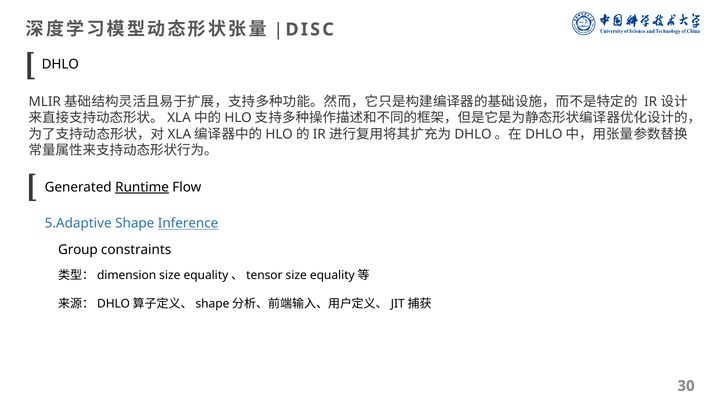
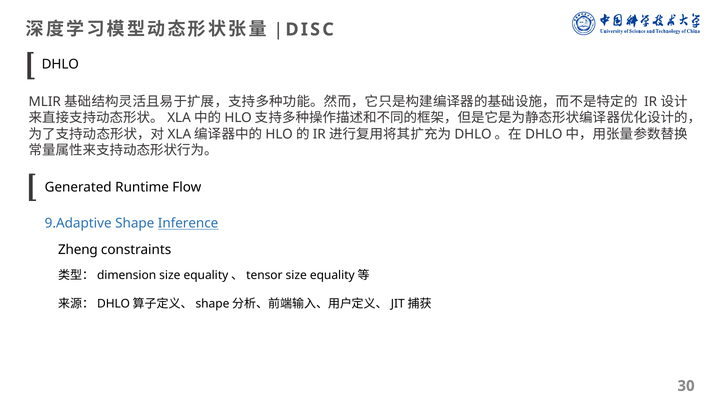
Runtime underline: present -> none (142, 187)
5.Adaptive: 5.Adaptive -> 9.Adaptive (78, 223)
Group: Group -> Zheng (78, 250)
